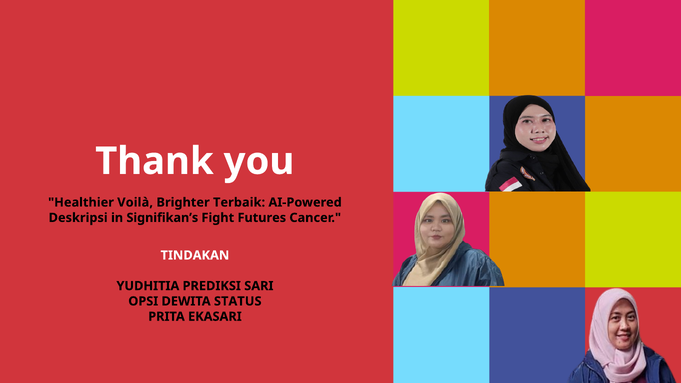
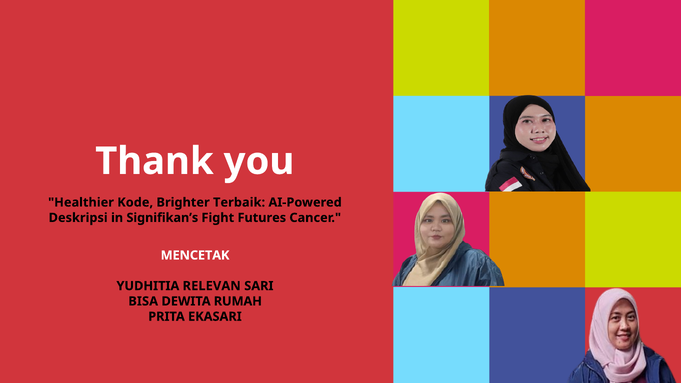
Voilà: Voilà -> Kode (135, 202)
TINDAKAN: TINDAKAN -> MENCETAK (195, 255)
PREDIKSI: PREDIKSI -> RELEVAN (212, 286)
OPSI: OPSI -> BISA (143, 301)
STATUS: STATUS -> RUMAH (238, 301)
